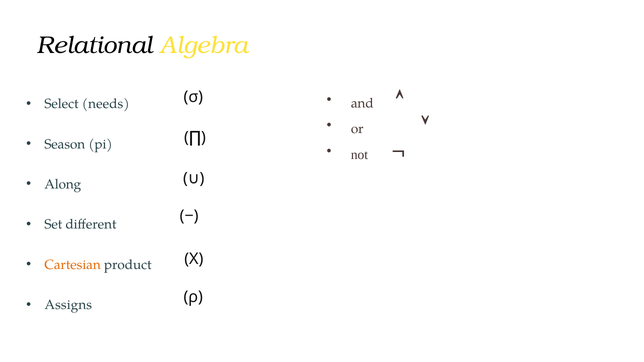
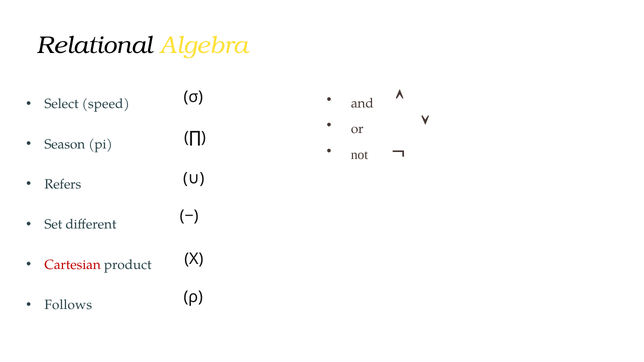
needs: needs -> speed (106, 104)
Along: Along -> Refers (63, 184)
Cartesian colour: orange -> red (73, 265)
Assigns: Assigns -> Follows (68, 305)
